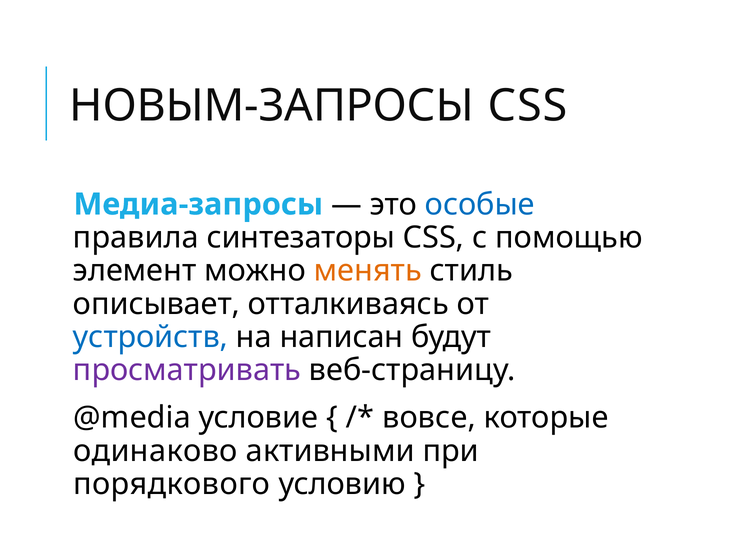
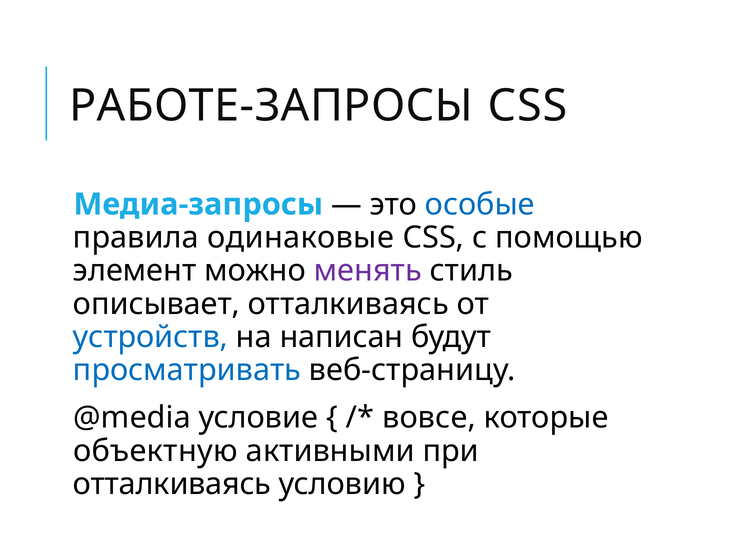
НОВЫМ-ЗАПРОСЫ: НОВЫМ-ЗАПРОСЫ -> РАБОТЕ-ЗАПРОСЫ (271, 106)
синтезаторы: синтезаторы -> одинаковые (301, 237)
менять colour: orange -> purple (368, 271)
просматривать colour: purple -> blue (187, 370)
одинаково: одинаково -> объектную (155, 451)
порядкового: порядкового -> отталкиваясь (172, 484)
